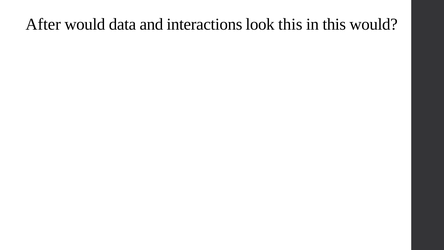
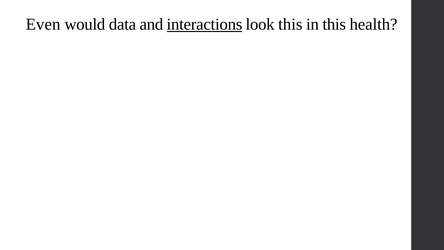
After: After -> Even (43, 24)
interactions underline: none -> present (204, 24)
this would: would -> health (374, 24)
